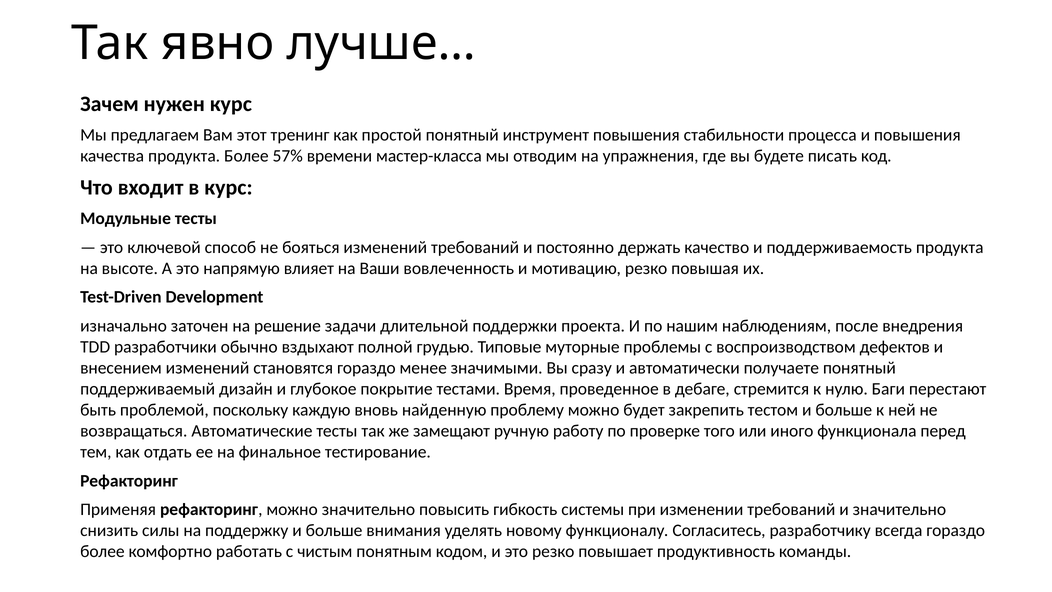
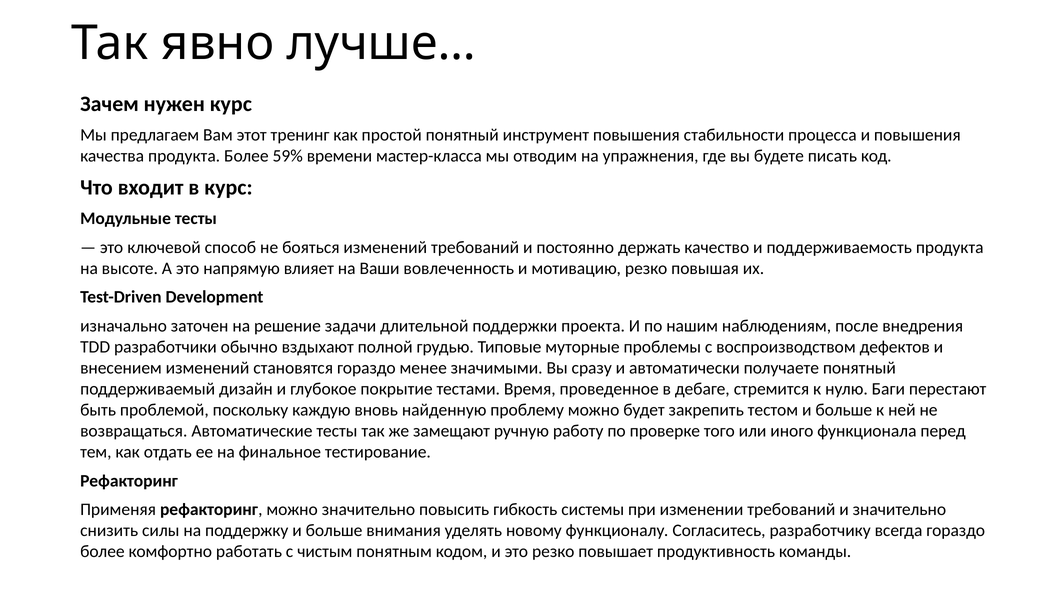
57%: 57% -> 59% (288, 156)
